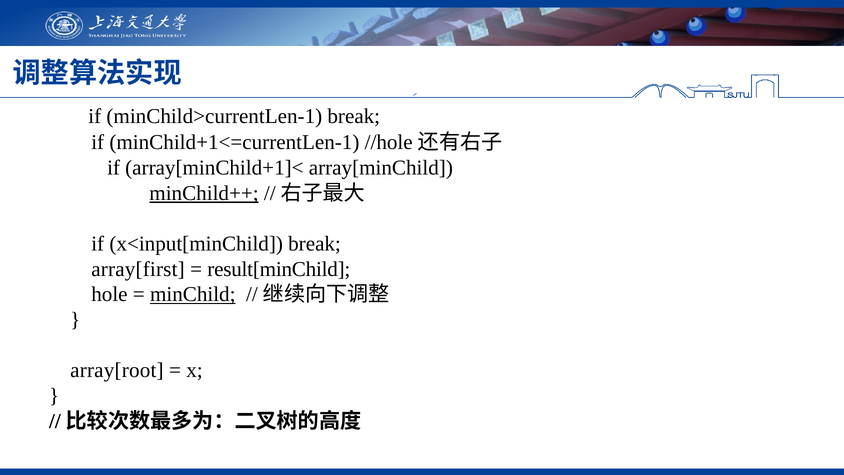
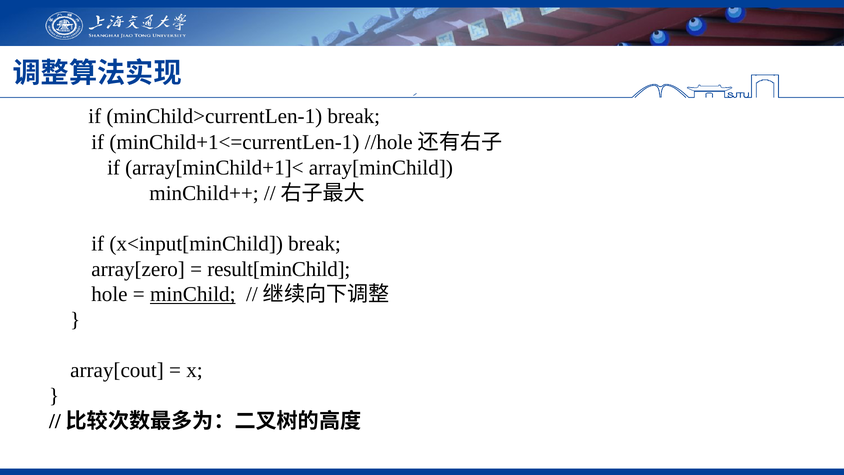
minChild++ underline: present -> none (204, 193)
array[first: array[first -> array[zero (138, 269)
array[root: array[root -> array[cout (117, 370)
